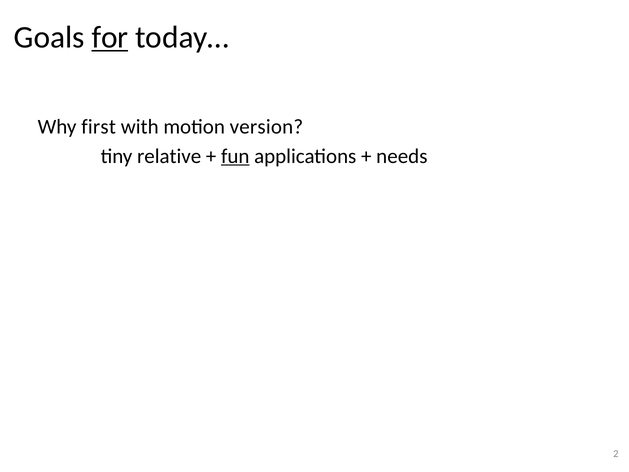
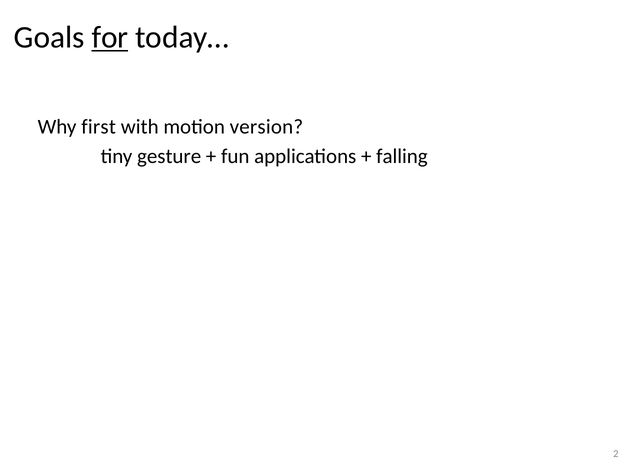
relative: relative -> gesture (169, 156)
fun underline: present -> none (235, 156)
needs: needs -> falling (402, 156)
